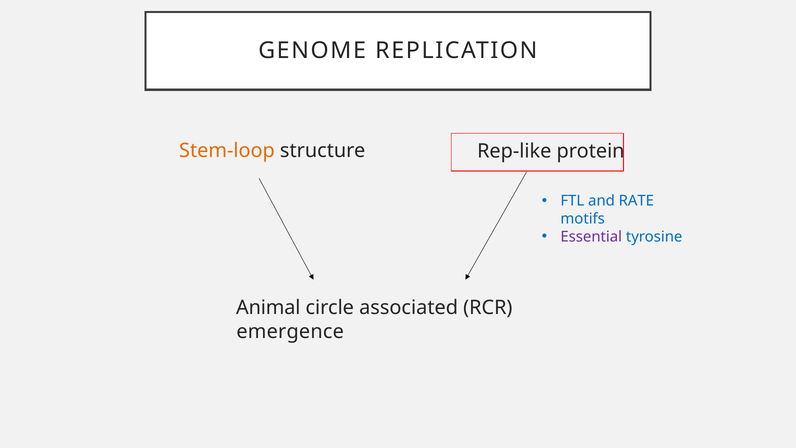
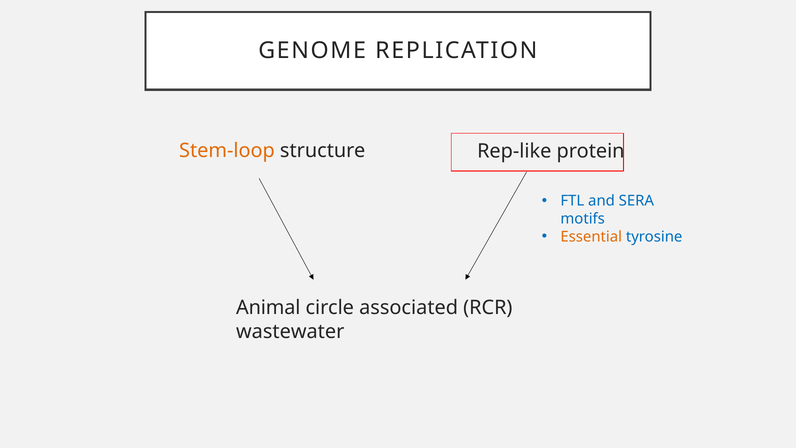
RATE: RATE -> SERA (636, 201)
Essential colour: purple -> orange (591, 237)
emergence: emergence -> wastewater (290, 331)
